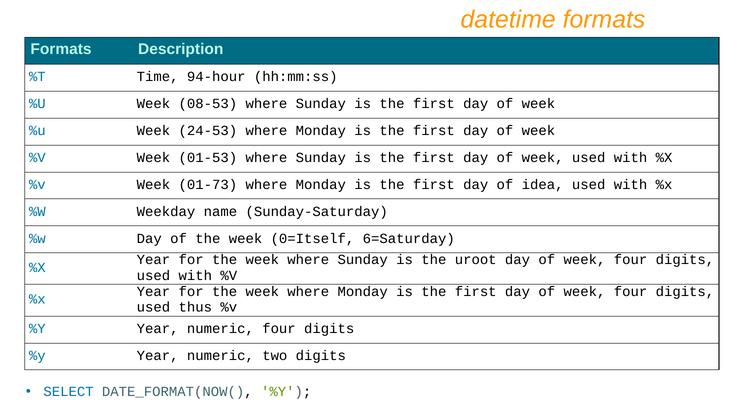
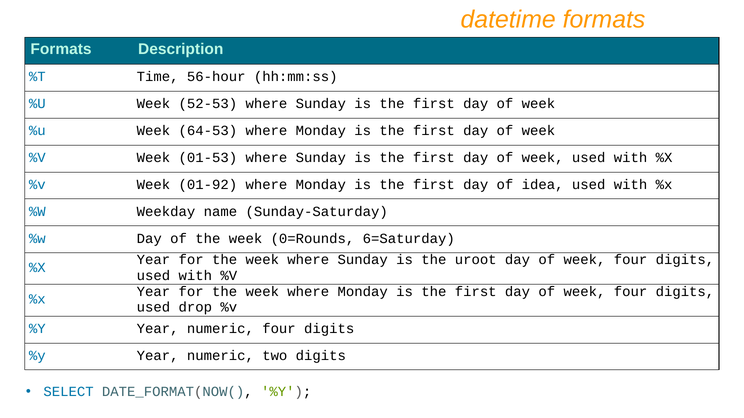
94-hour: 94-hour -> 56-hour (216, 77)
08-53: 08-53 -> 52-53 (208, 104)
24-53: 24-53 -> 64-53 (208, 131)
01-73: 01-73 -> 01-92 (208, 185)
0=Itself: 0=Itself -> 0=Rounds (312, 239)
thus: thus -> drop (195, 308)
